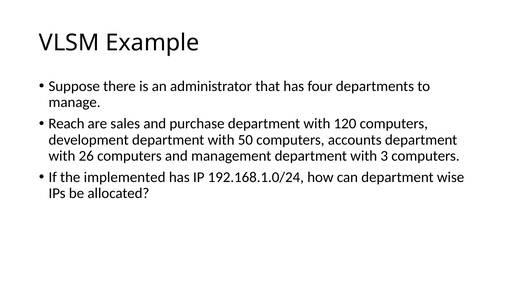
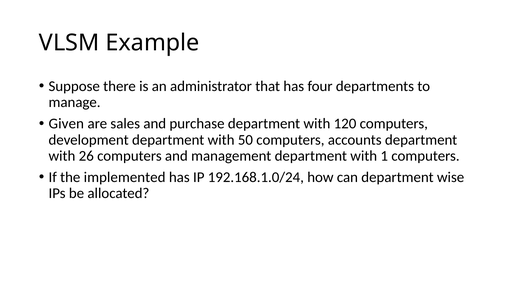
Reach: Reach -> Given (66, 124)
3: 3 -> 1 (384, 156)
